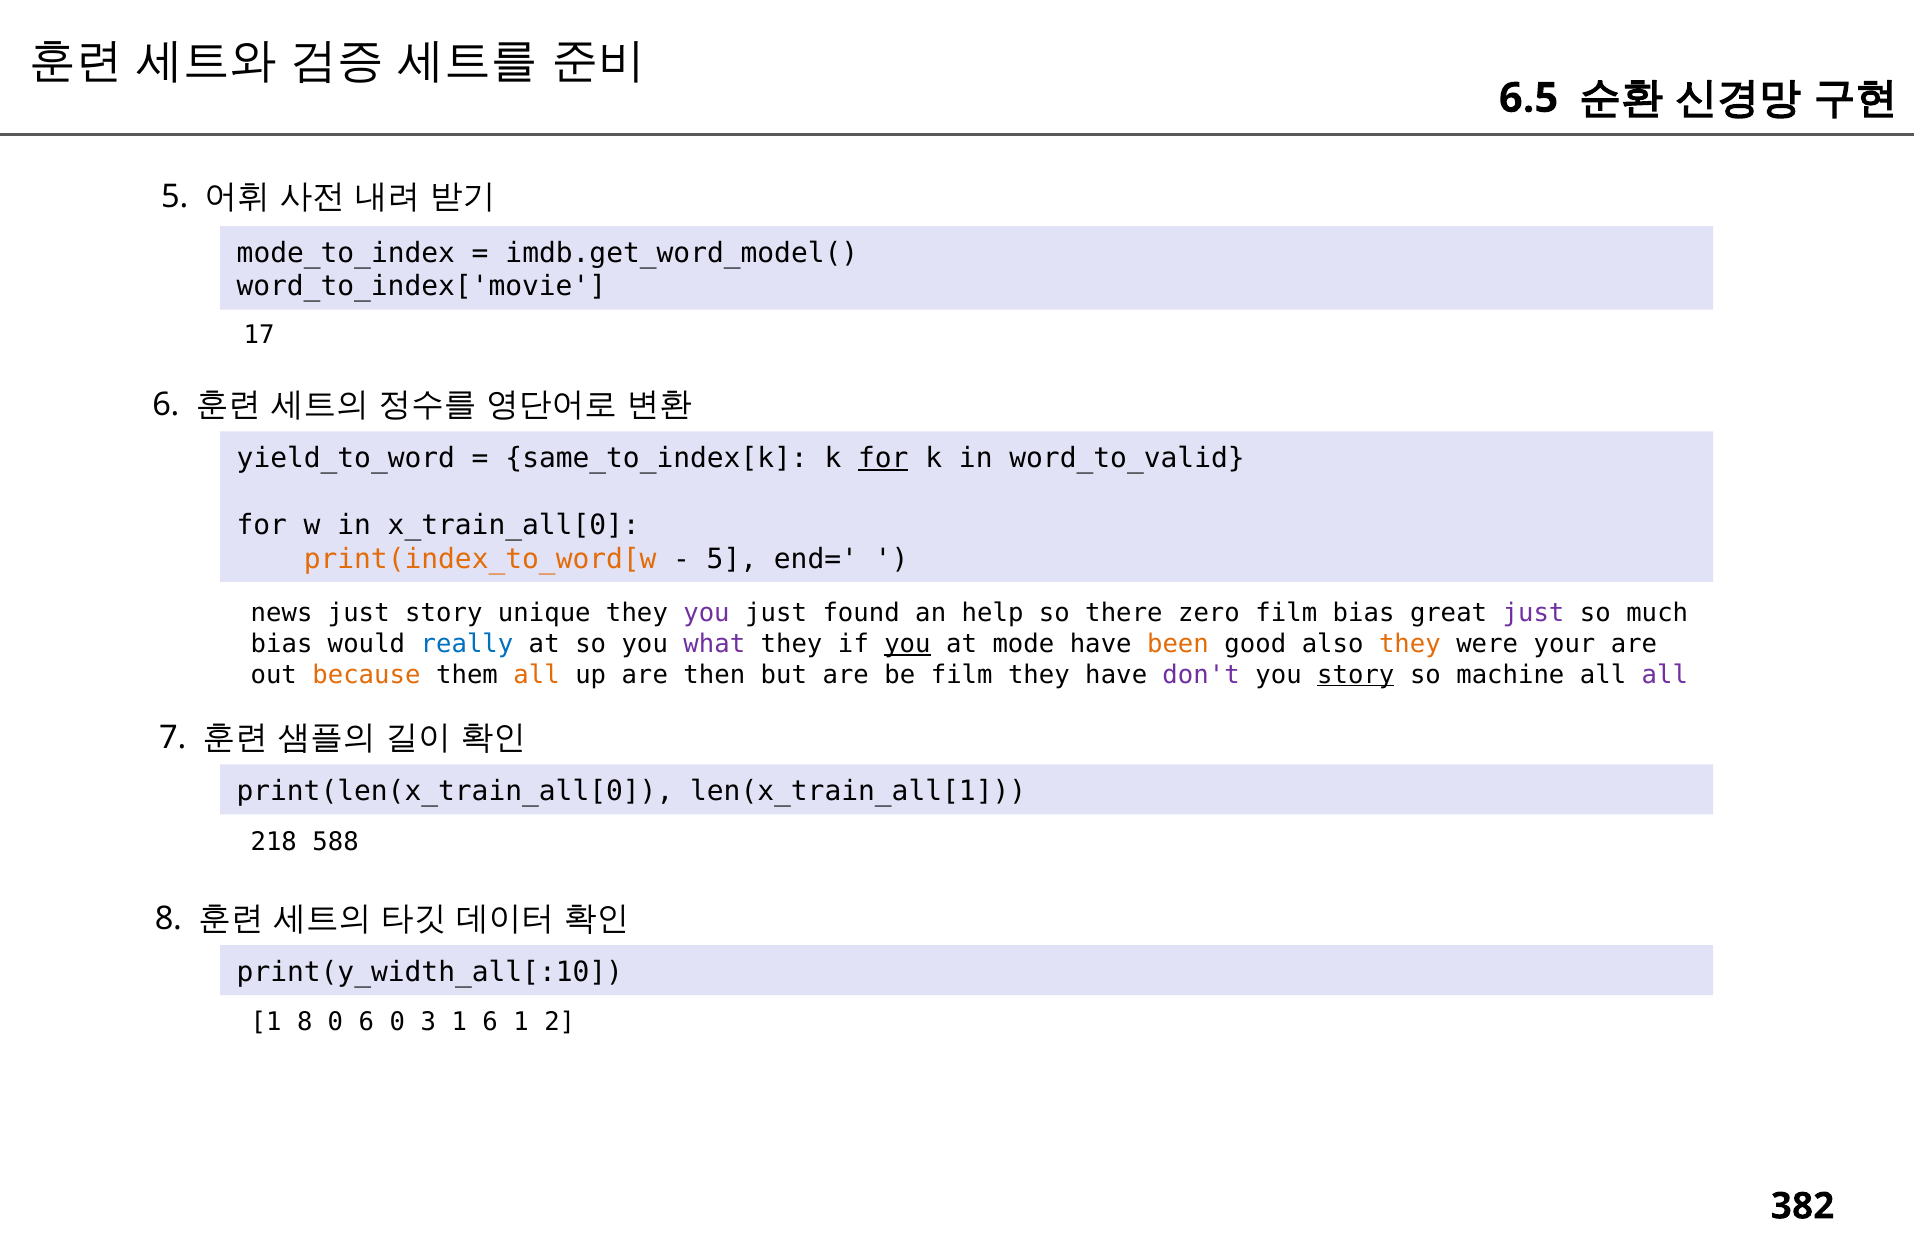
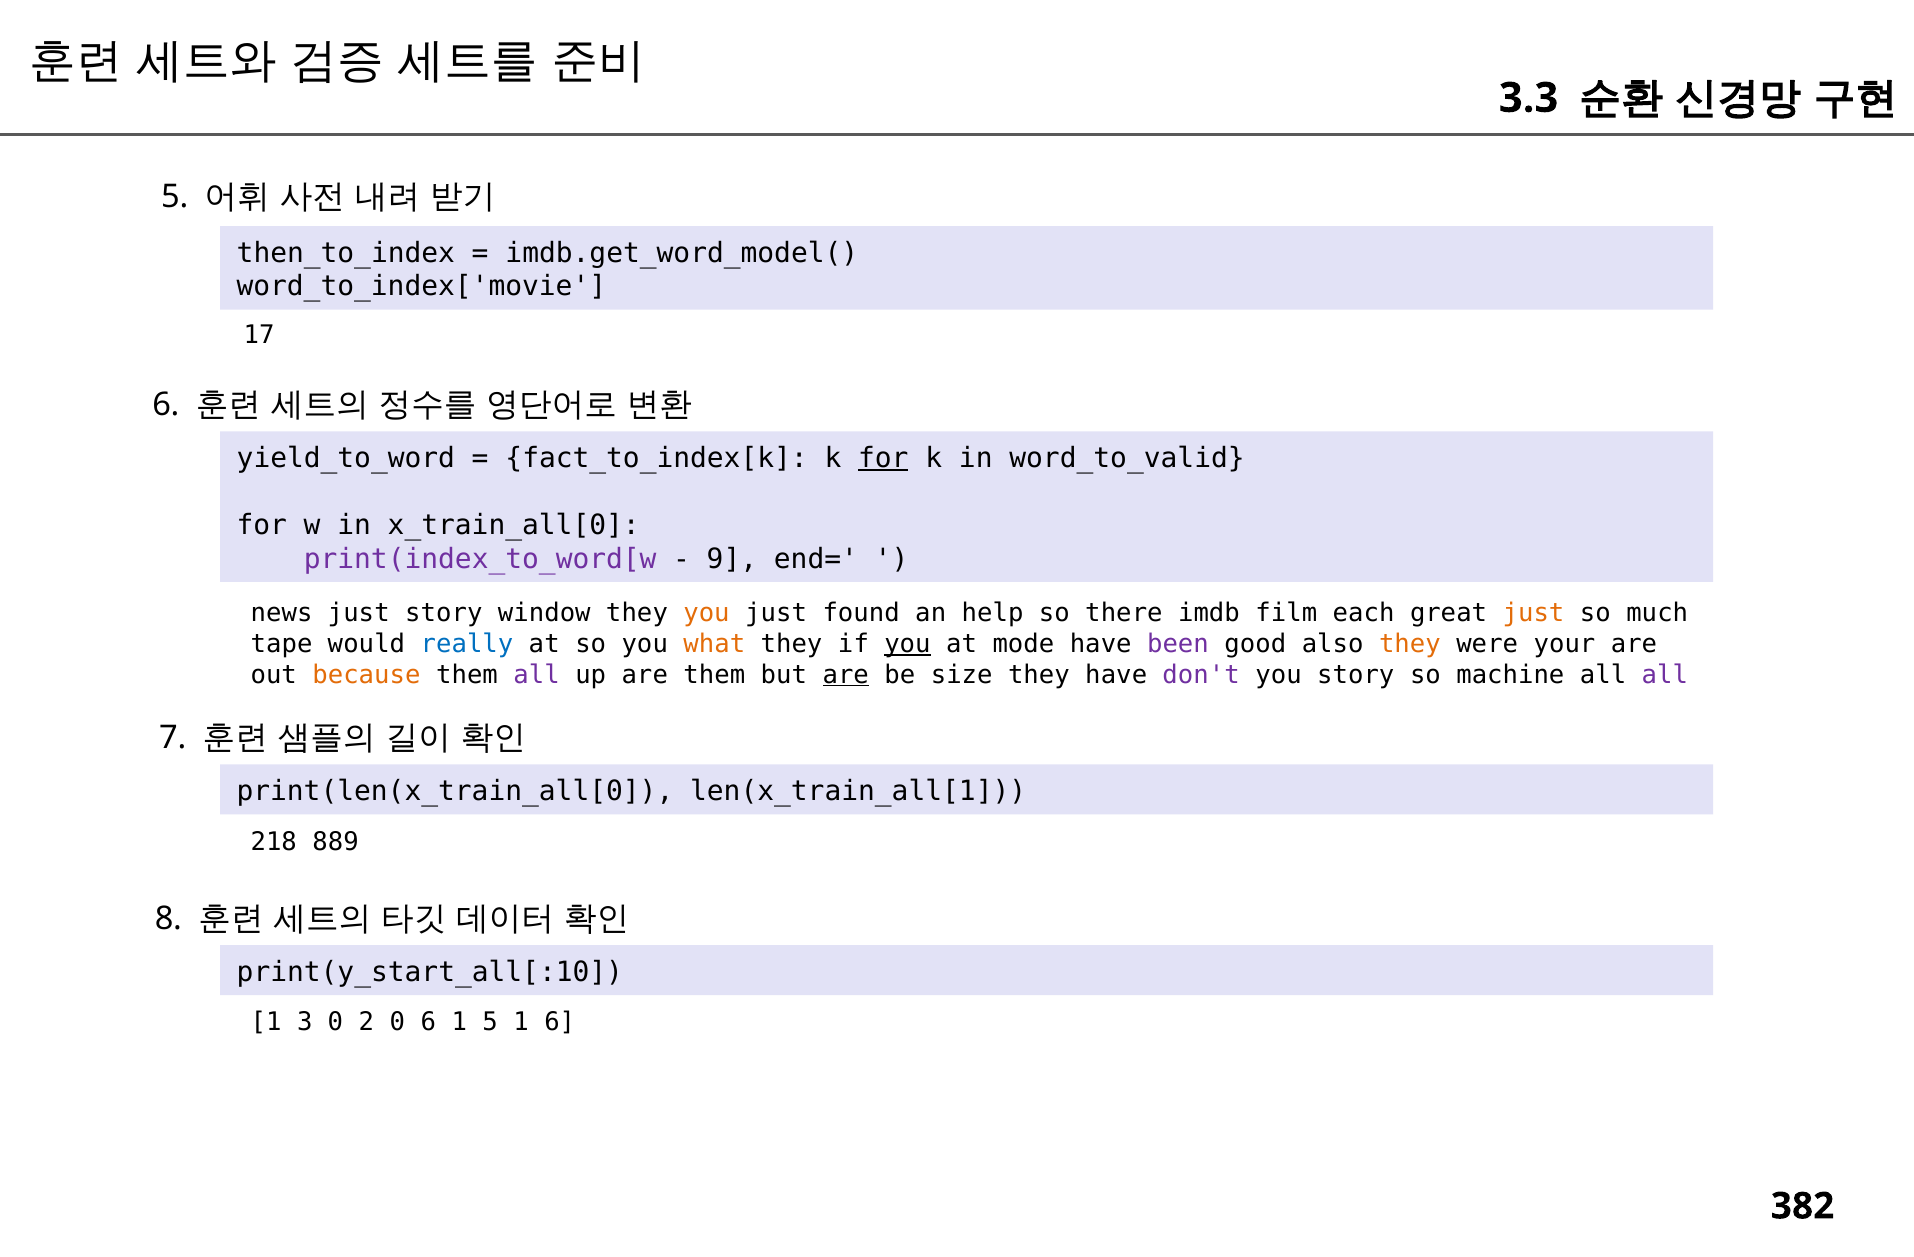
6.5: 6.5 -> 3.3 (1529, 98)
mode_to_index: mode_to_index -> then_to_index (346, 253)
same_to_index[k: same_to_index[k -> fact_to_index[k (657, 458)
print(index_to_word[w colour: orange -> purple (480, 559)
5: 5 -> 9 (732, 559)
unique: unique -> window (544, 613)
you colour: purple -> orange (706, 613)
zero: zero -> imdb (1209, 613)
film bias: bias -> each (1364, 613)
just colour: purple -> orange (1534, 613)
bias: bias -> tape (282, 644)
what colour: purple -> orange (714, 644)
been colour: orange -> purple (1178, 644)
all colour: orange -> purple (537, 675)
are then: then -> them (714, 675)
are underline: none -> present (846, 675)
be film: film -> size (962, 675)
story underline: present -> none (1356, 675)
588: 588 -> 889 (336, 842)
print(y_width_all[:10: print(y_width_all[:10 -> print(y_start_all[:10 (430, 972)
1 8: 8 -> 3 (305, 1023)
0 6: 6 -> 2 (366, 1023)
0 3: 3 -> 6 (428, 1023)
1 6: 6 -> 5 (490, 1023)
1 2: 2 -> 6 (560, 1023)
